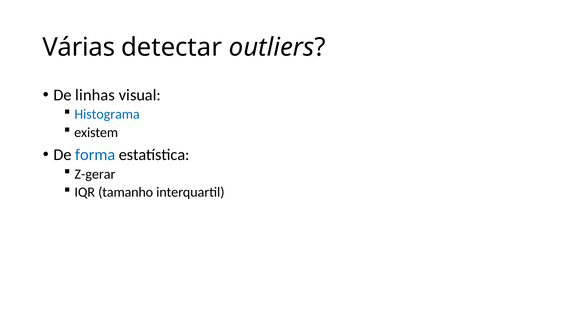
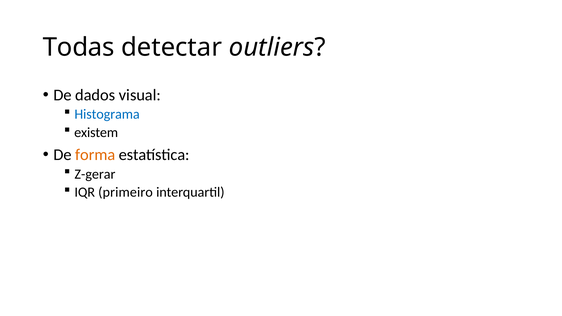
Várias: Várias -> Todas (79, 47)
linhas: linhas -> dados (95, 95)
forma colour: blue -> orange (95, 155)
tamanho: tamanho -> primeiro (126, 192)
